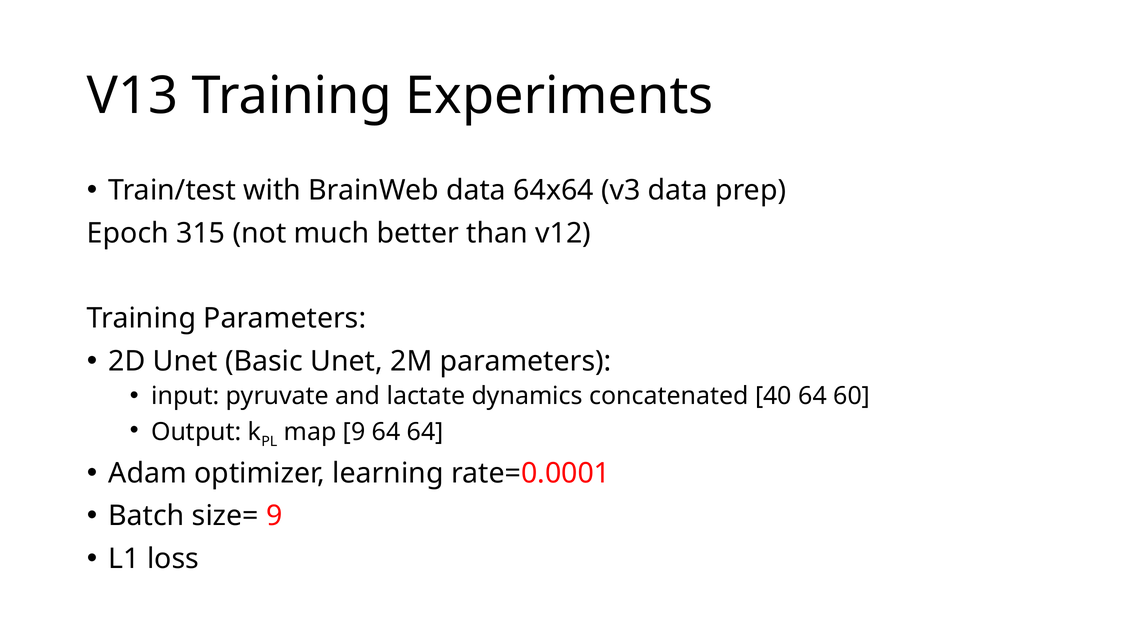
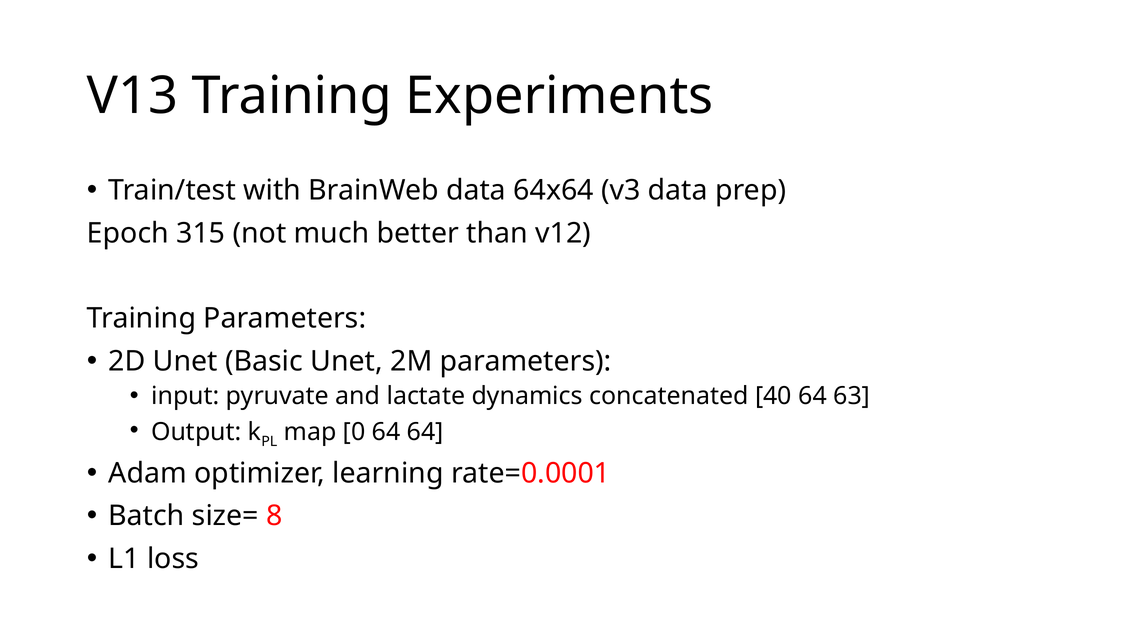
60: 60 -> 63 (852, 396)
map 9: 9 -> 0 (354, 432)
size= 9: 9 -> 8 (274, 516)
